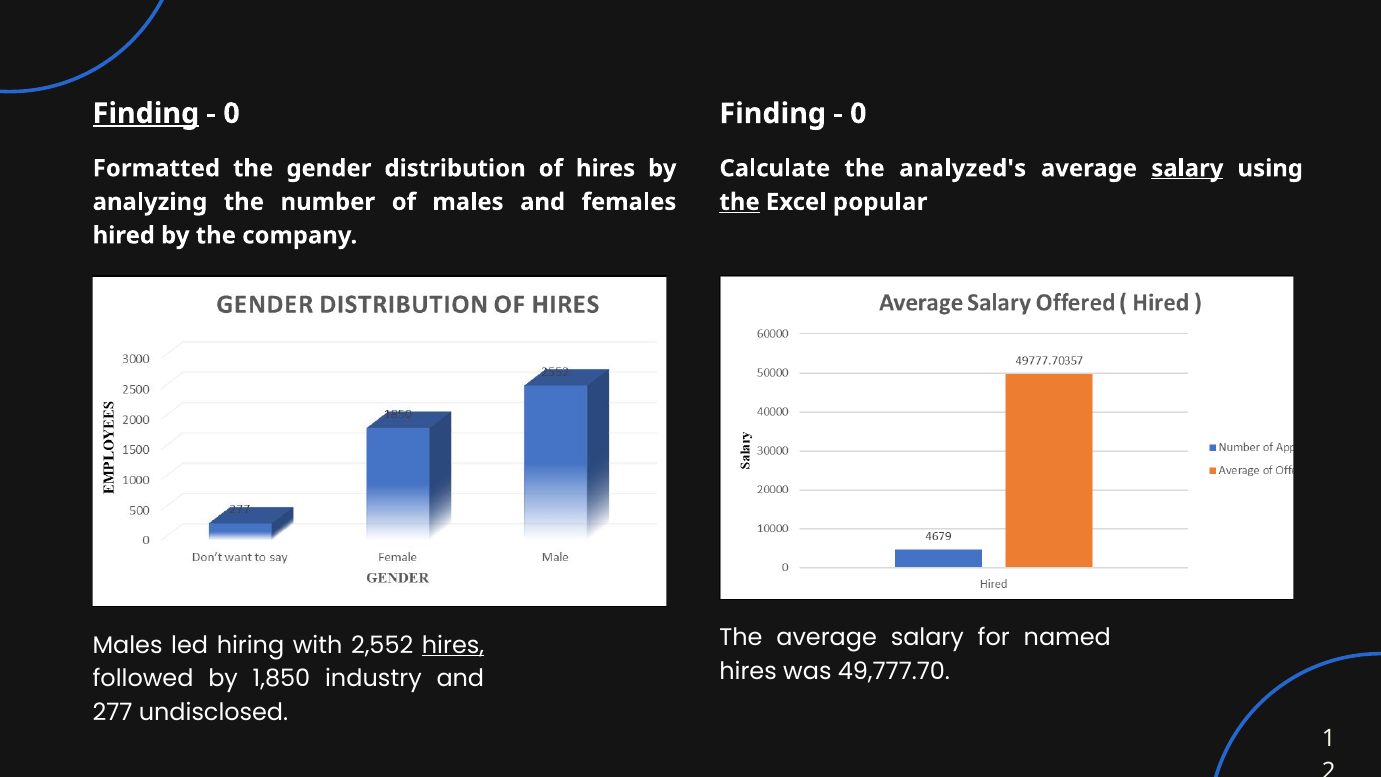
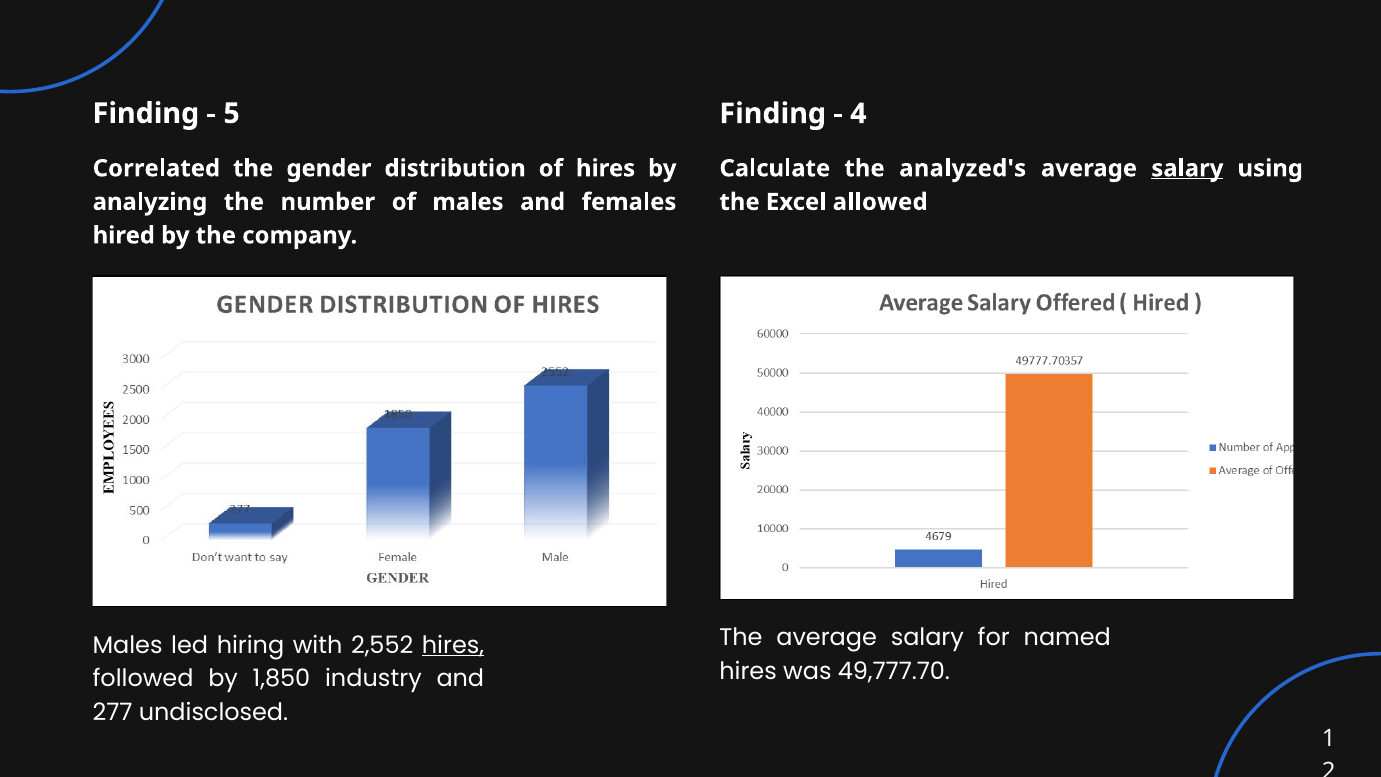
Finding underline: present -> none (146, 113)
0: 0 -> 5 (232, 113)
0: 0 -> 4 (858, 114)
Formatted: Formatted -> Correlated (156, 168)
the underline: present -> none (740, 202)
popular: popular -> allowed (880, 202)
